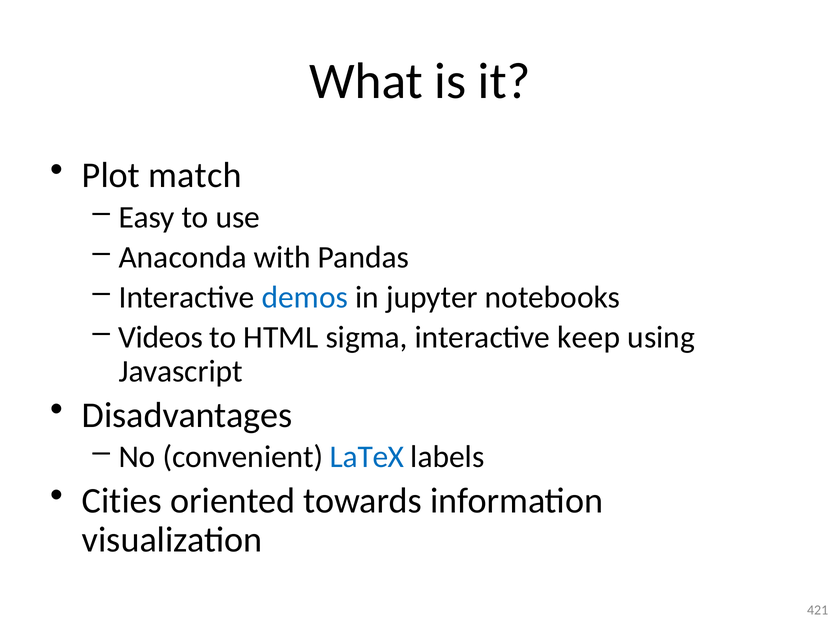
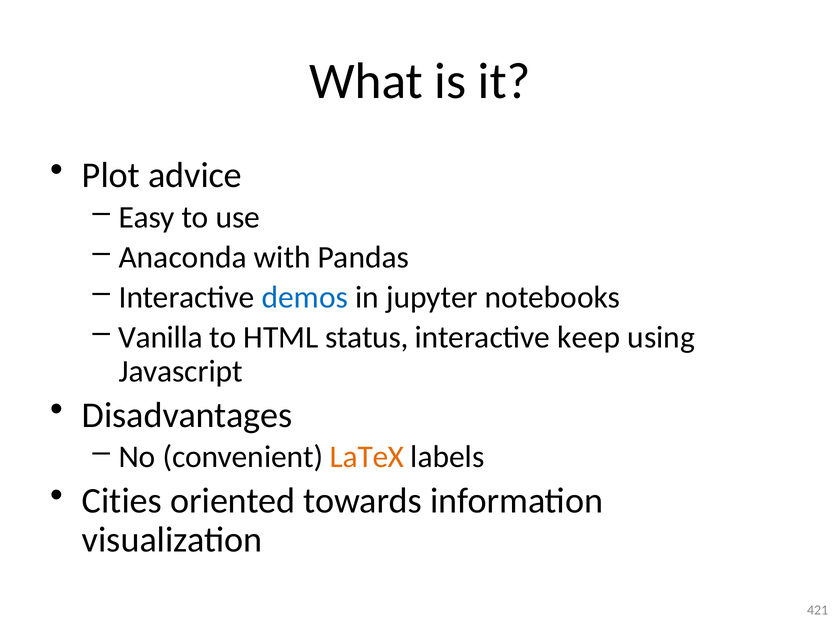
match: match -> advice (195, 175)
Videos: Videos -> Vanilla (161, 337)
sigma: sigma -> status (367, 337)
LaTeX colour: blue -> orange (367, 457)
